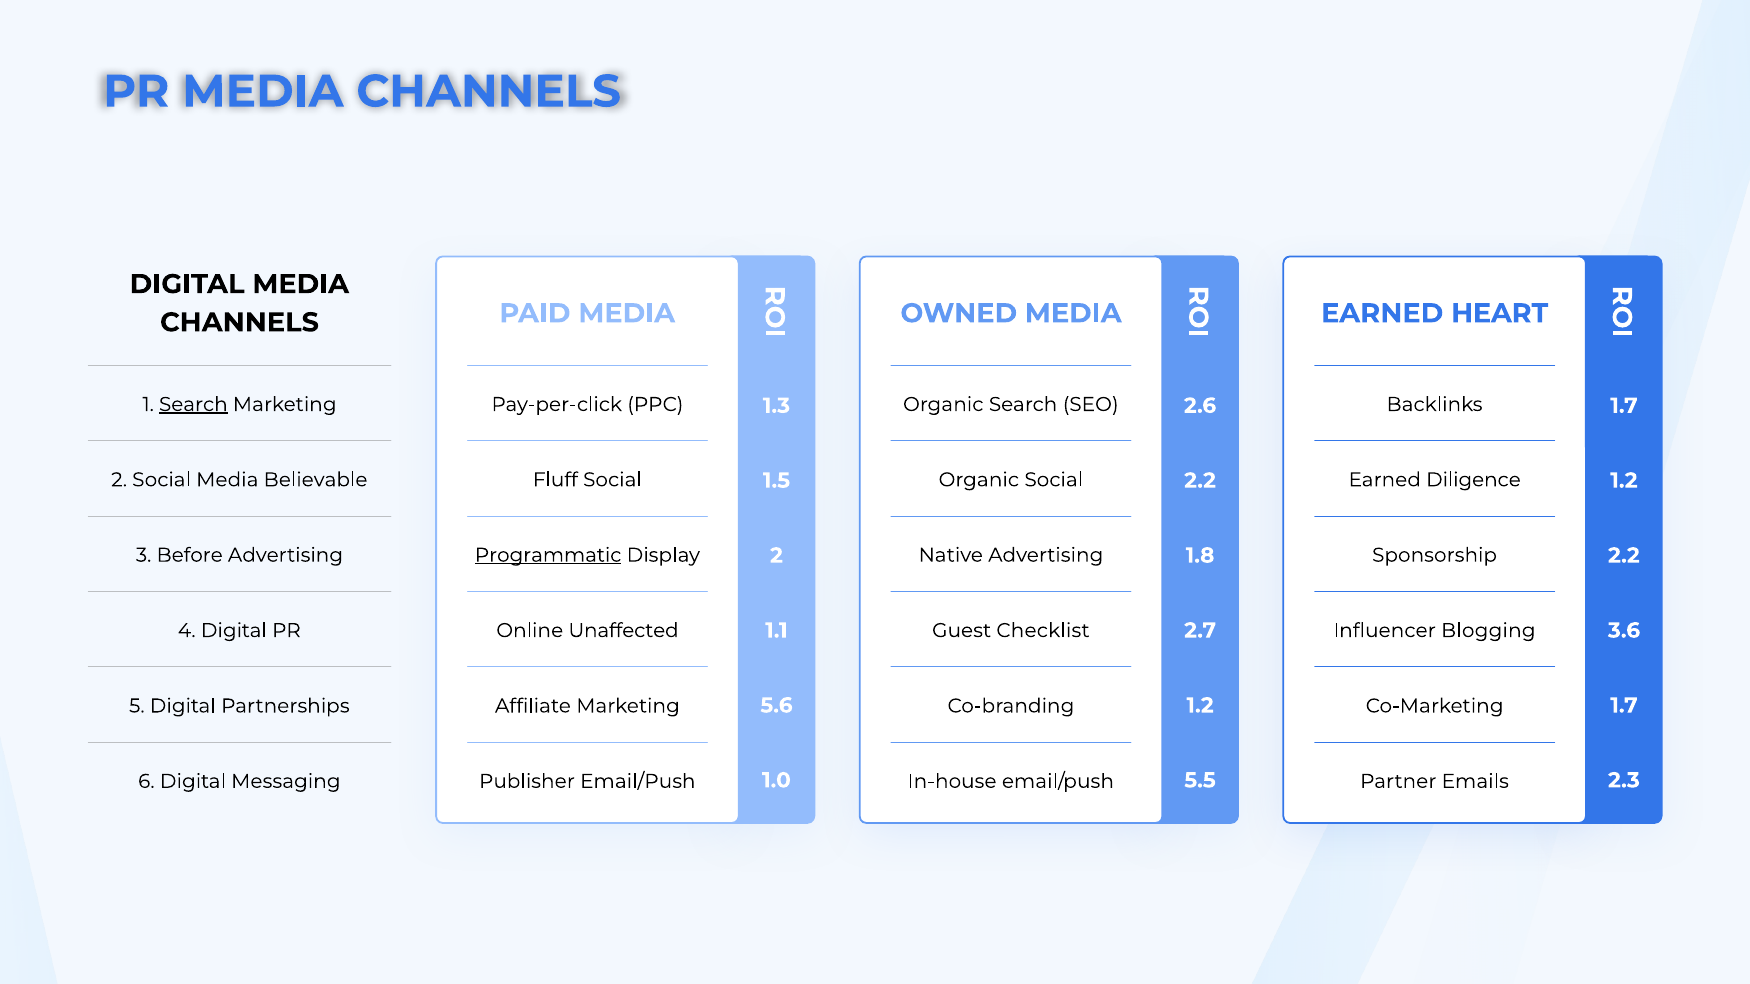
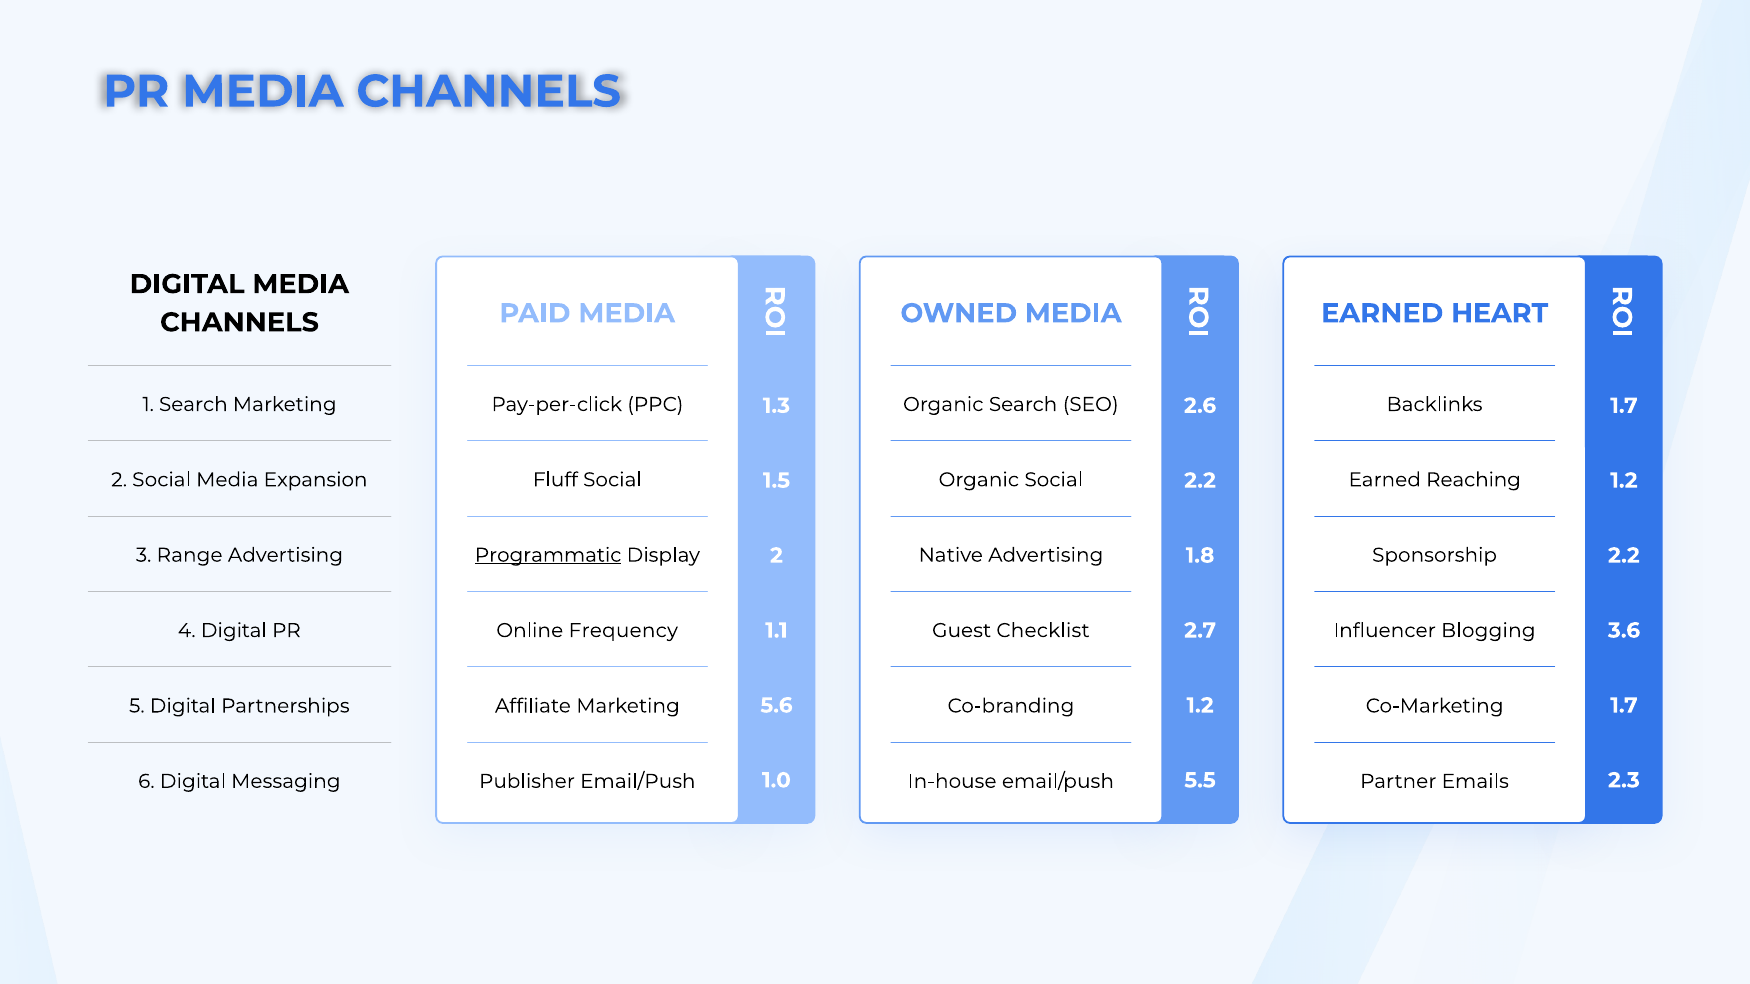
Search underline: present -> none (193, 405)
Believable: Believable -> Expansion (316, 480)
Diligence: Diligence -> Reaching (1474, 480)
Before: Before -> Range (190, 555)
Unaffected: Unaffected -> Frequency (623, 631)
